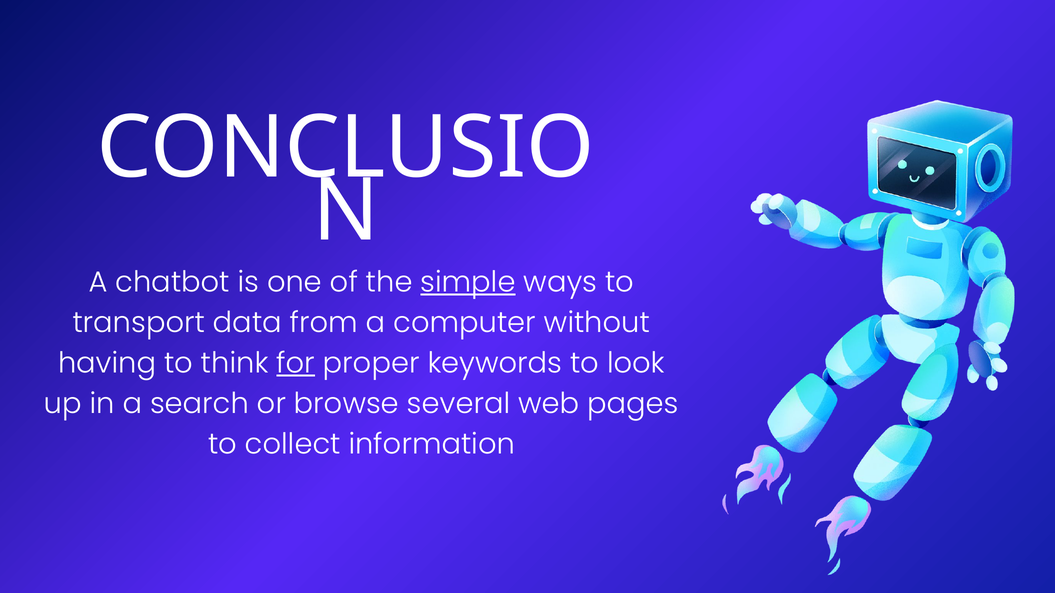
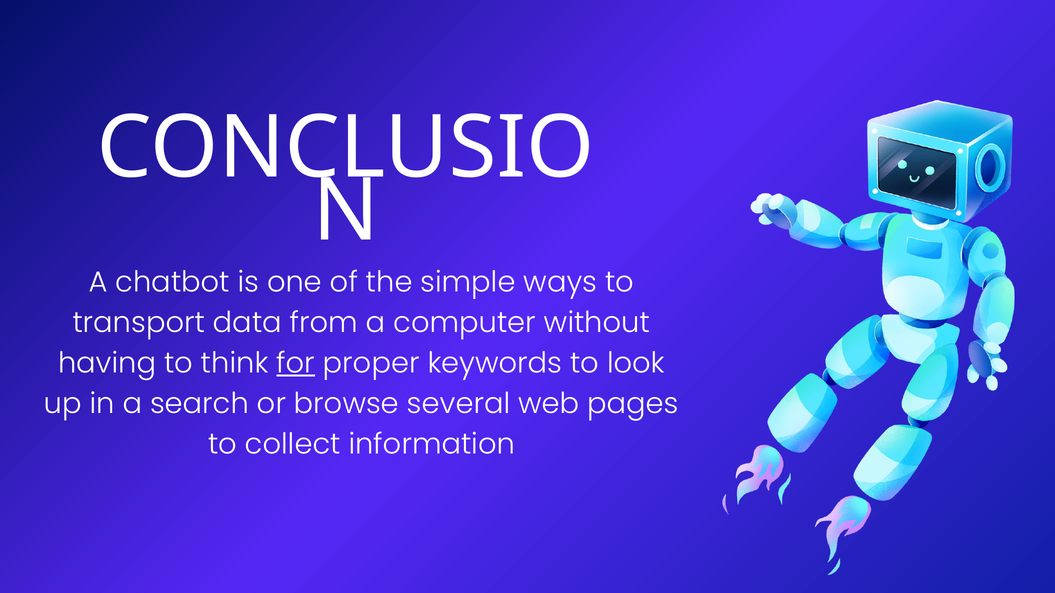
simple underline: present -> none (468, 282)
